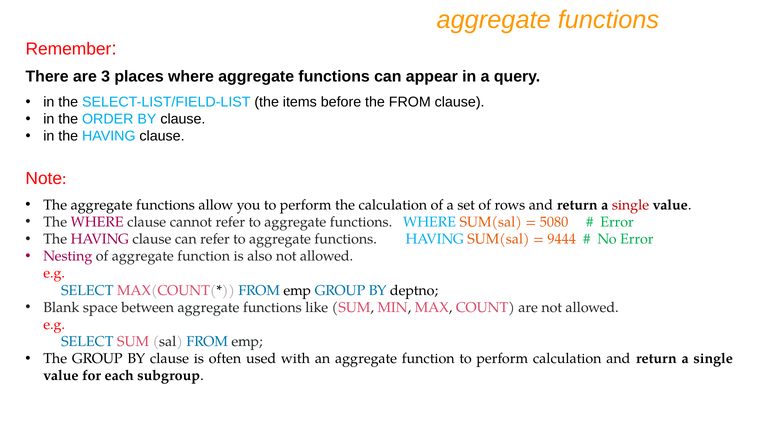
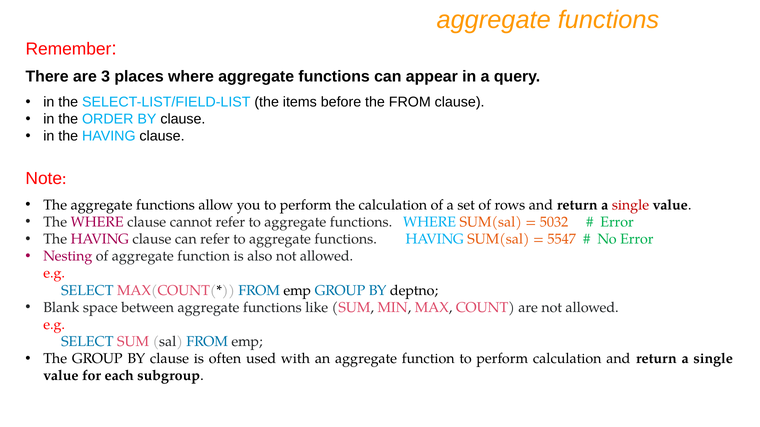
5080: 5080 -> 5032 (554, 222)
9444: 9444 -> 5547 (562, 239)
